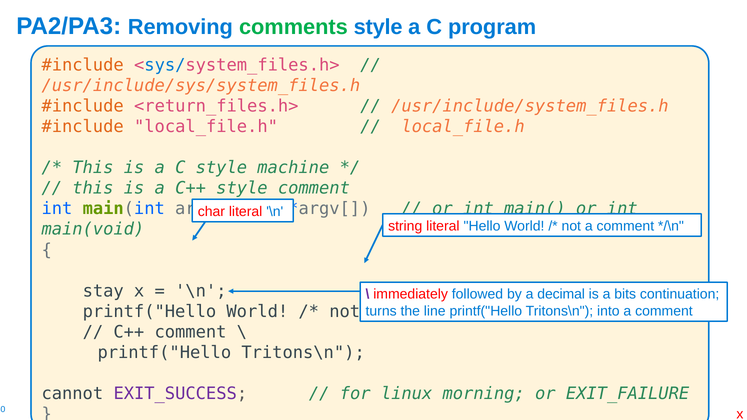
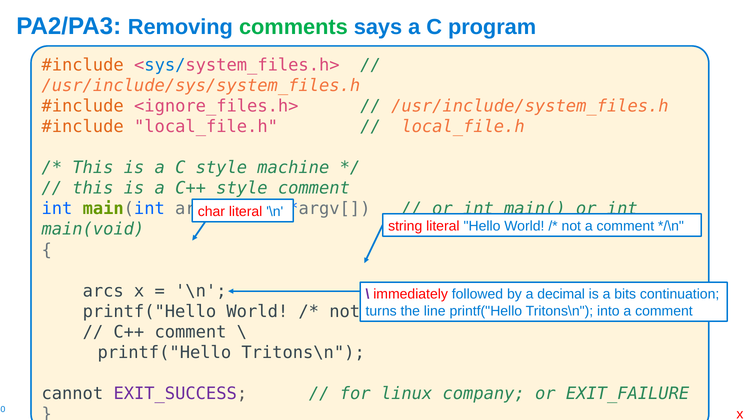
comments style: style -> says (378, 27)
<return_files.h>: <return_files.h> -> <ignore_files.h> (216, 106)
stay: stay -> arcs (103, 291)
morning: morning -> company (484, 394)
